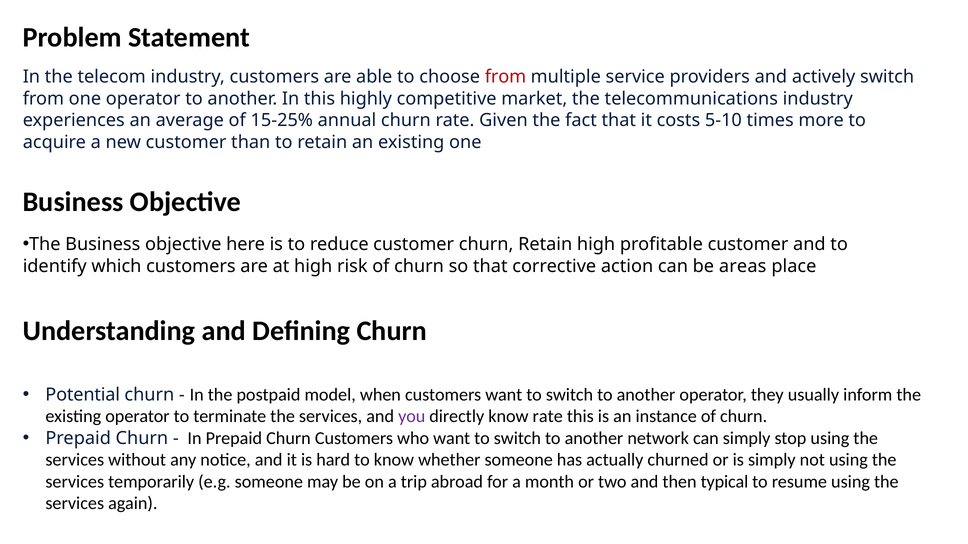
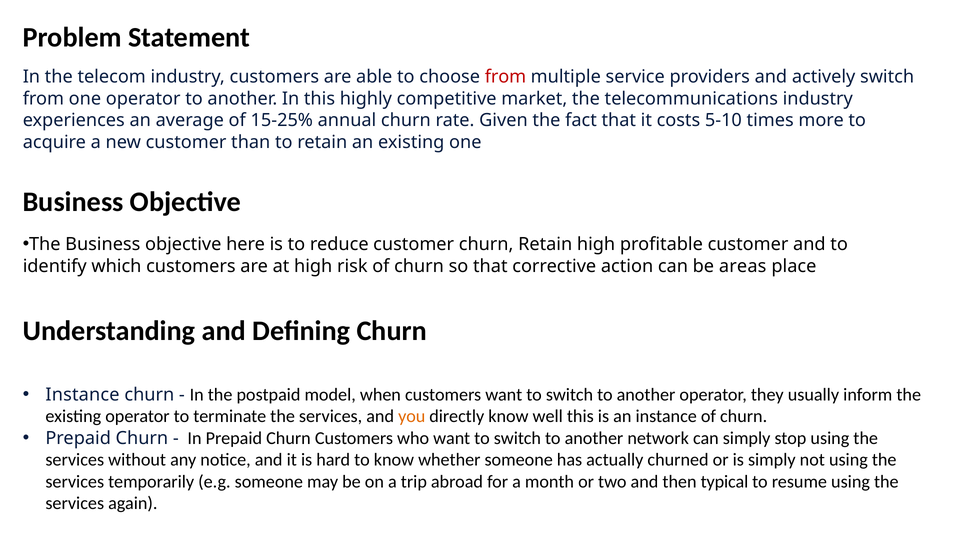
Potential: Potential -> Instance (83, 395)
you colour: purple -> orange (412, 417)
know rate: rate -> well (548, 417)
